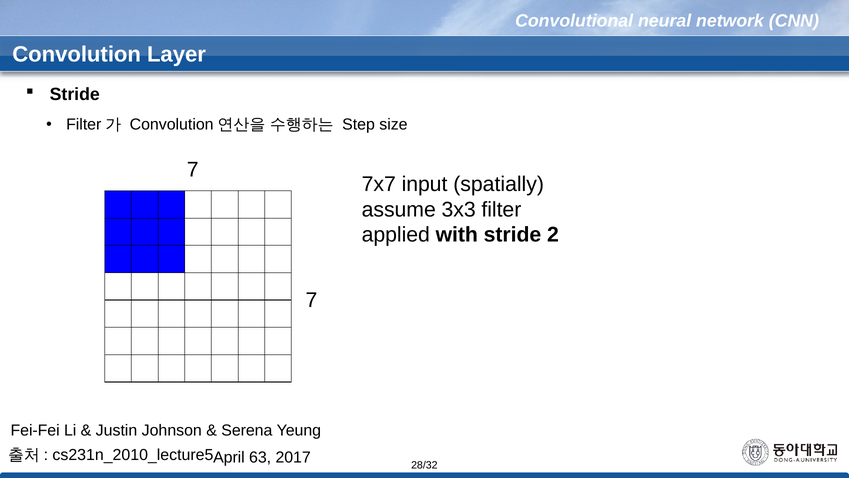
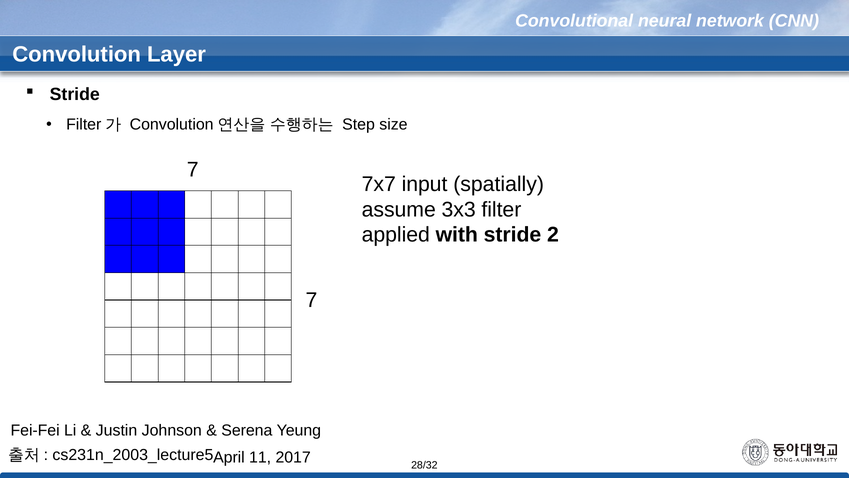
cs231n_2010_lecture5: cs231n_2010_lecture5 -> cs231n_2003_lecture5 (133, 454)
63: 63 -> 11 (260, 457)
